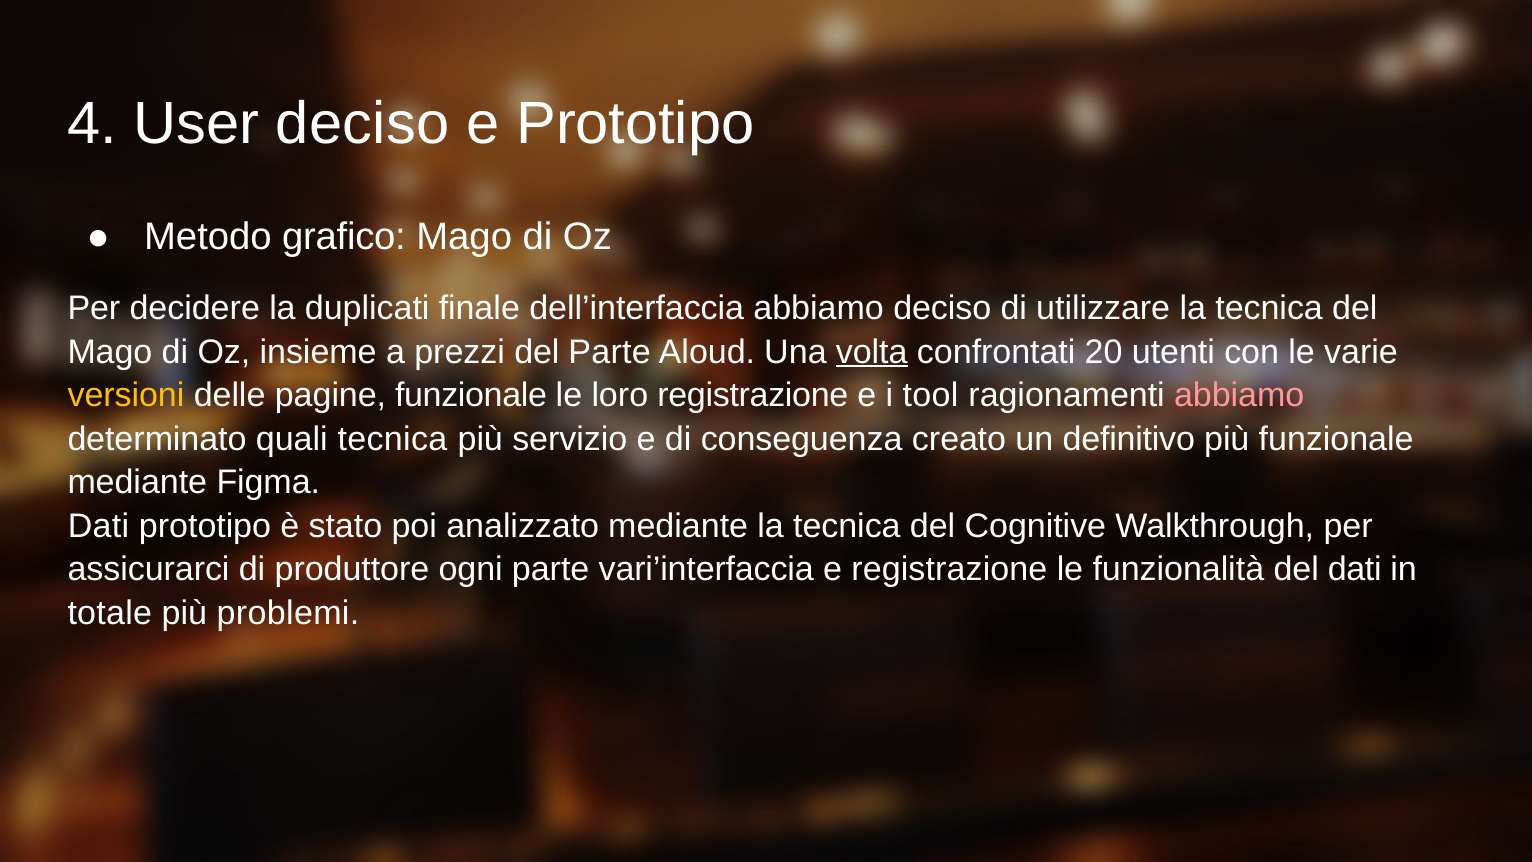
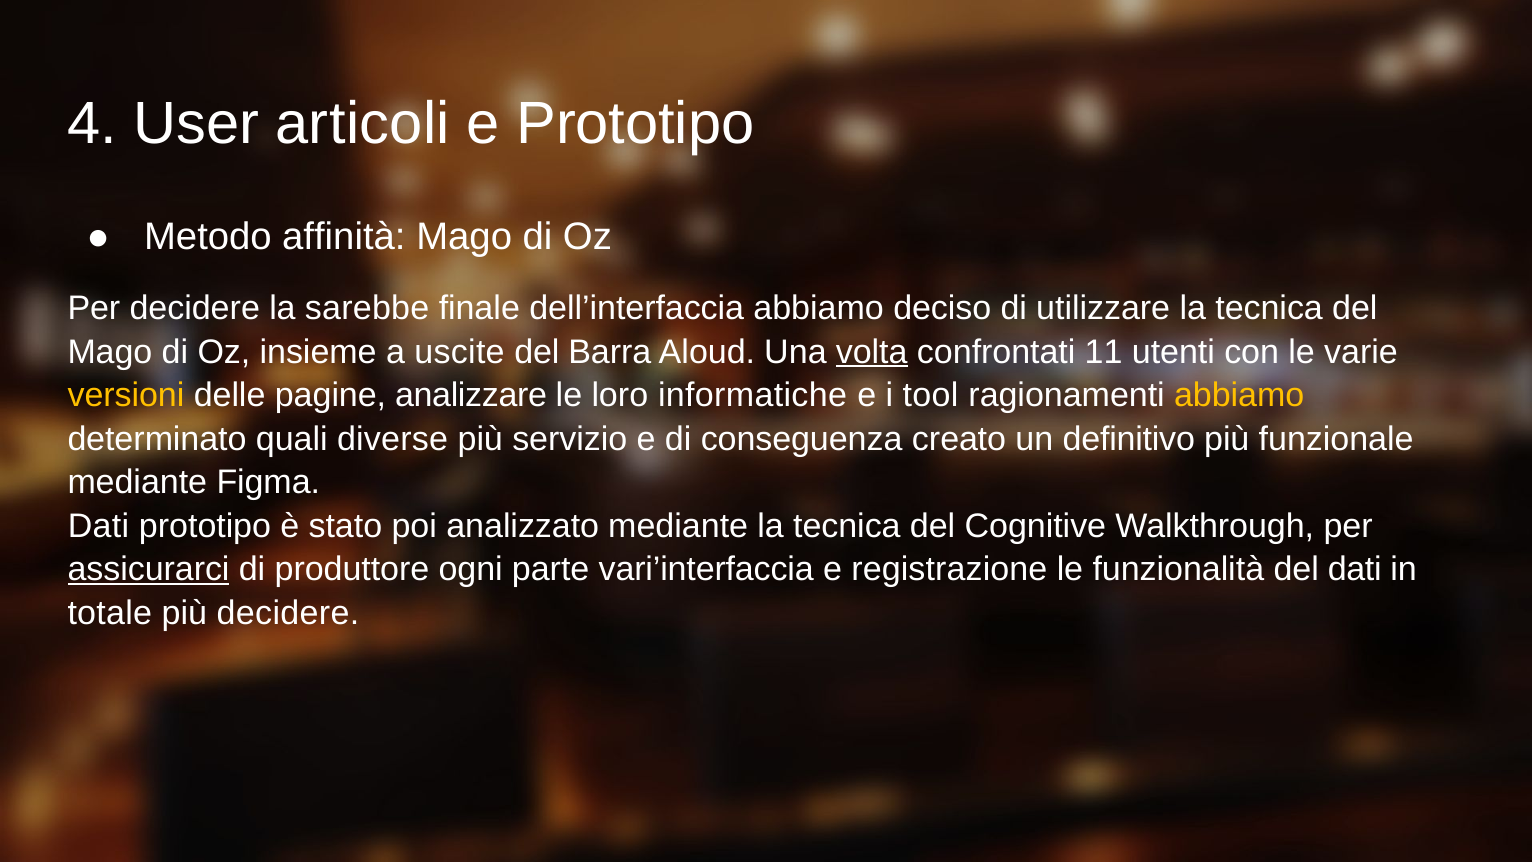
User deciso: deciso -> articoli (363, 124)
grafico: grafico -> affinità (344, 237)
duplicati: duplicati -> sarebbe (367, 308)
prezzi: prezzi -> uscite (459, 352)
del Parte: Parte -> Barra (610, 352)
20: 20 -> 11 (1104, 352)
pagine funzionale: funzionale -> analizzare (471, 395)
loro registrazione: registrazione -> informatiche (753, 395)
abbiamo colour: pink -> yellow (1239, 395)
quali tecnica: tecnica -> diverse (393, 439)
assicurarci underline: none -> present (149, 569)
più problemi: problemi -> decidere (288, 613)
